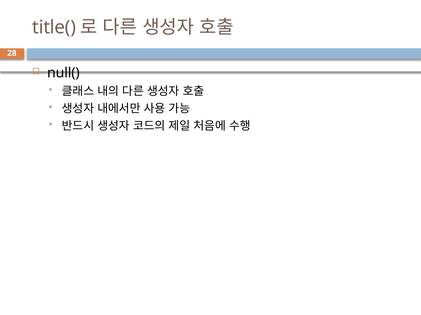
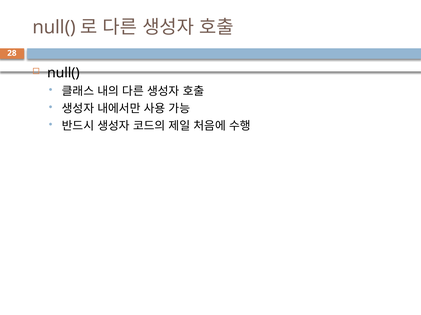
title(: title( -> null( (54, 27)
